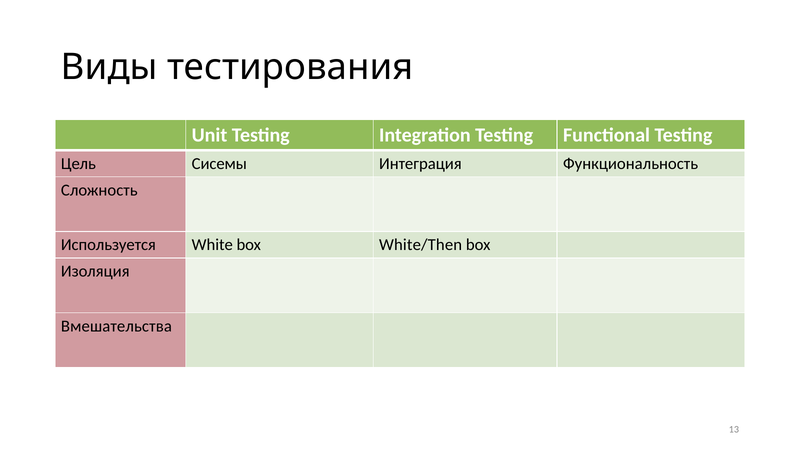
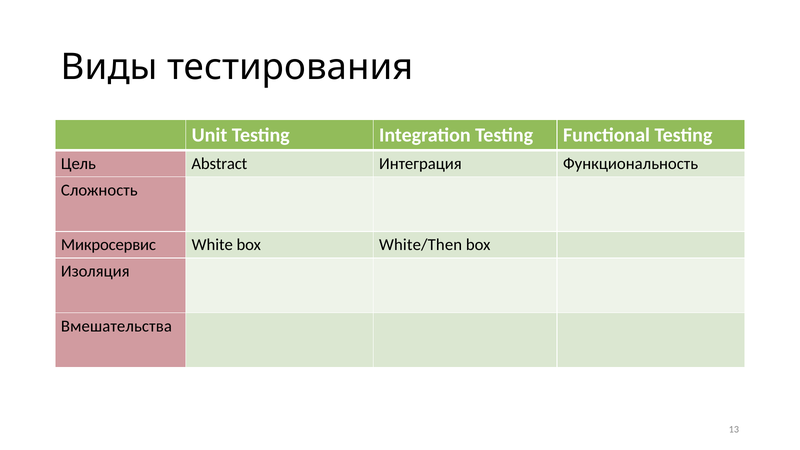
Сисемы: Сисемы -> Abstract (219, 164)
Используется: Используется -> Микросервис (108, 245)
